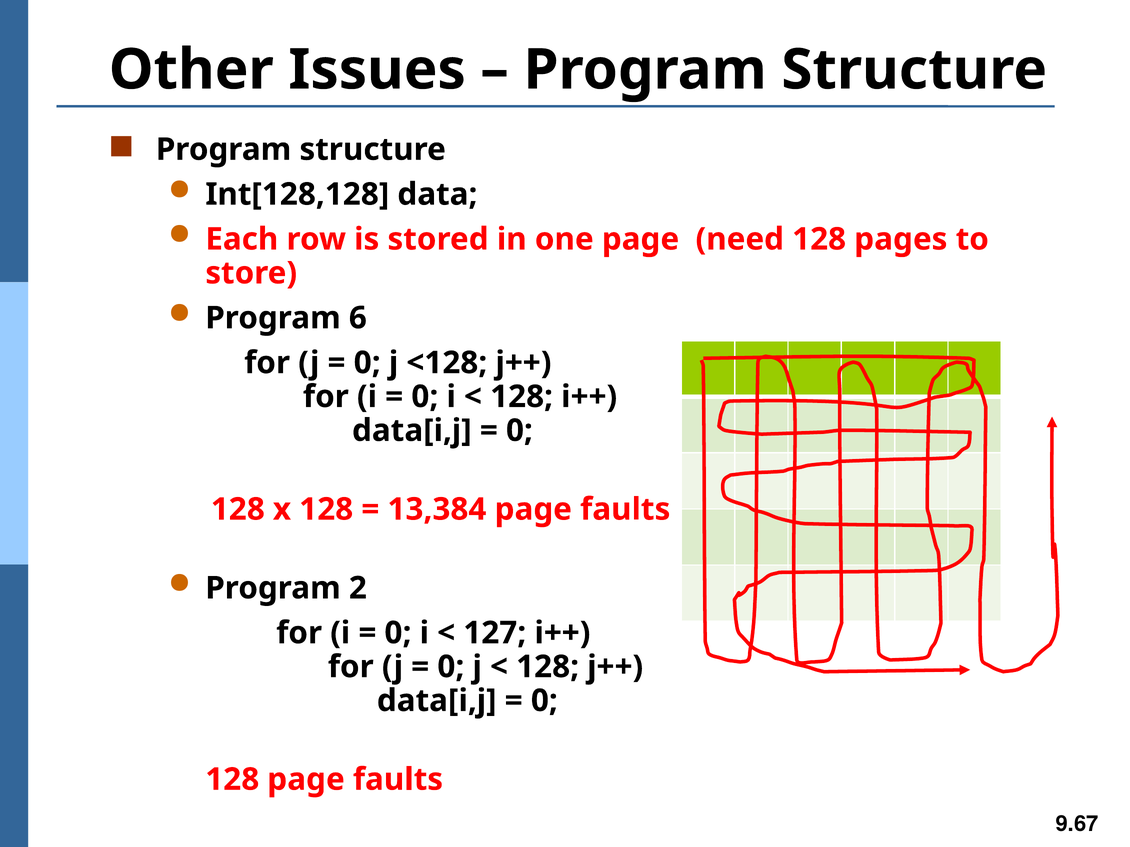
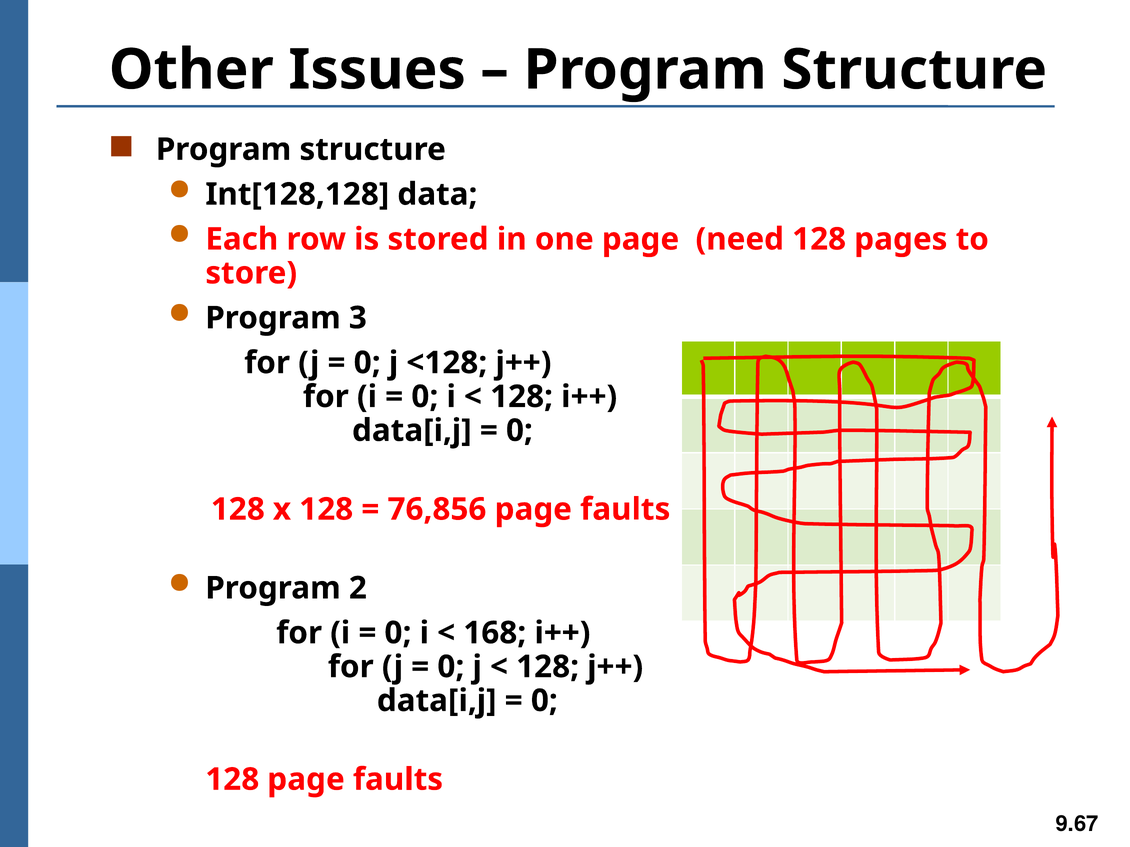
6: 6 -> 3 (358, 318)
13,384: 13,384 -> 76,856 (437, 510)
127: 127 -> 168 (495, 633)
